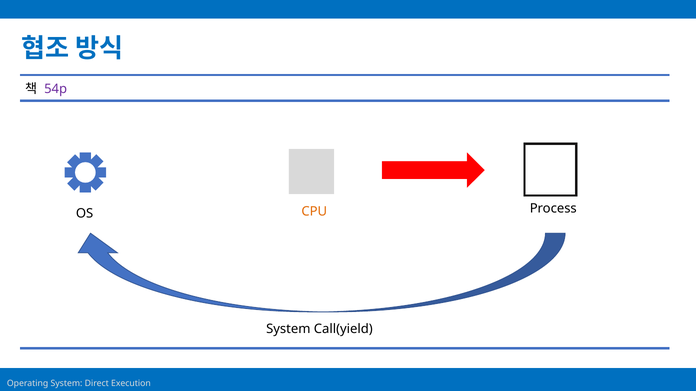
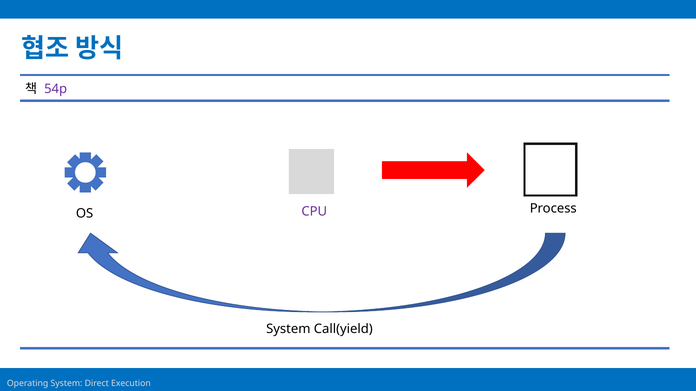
CPU colour: orange -> purple (314, 212)
